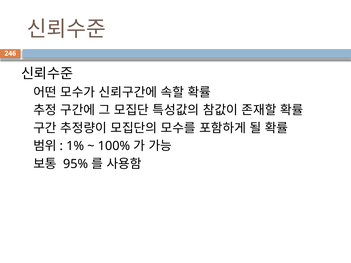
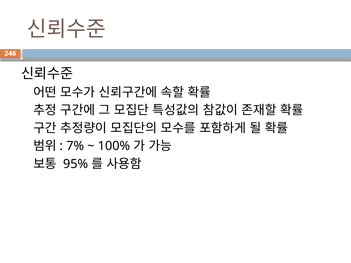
1%: 1% -> 7% (75, 146)
